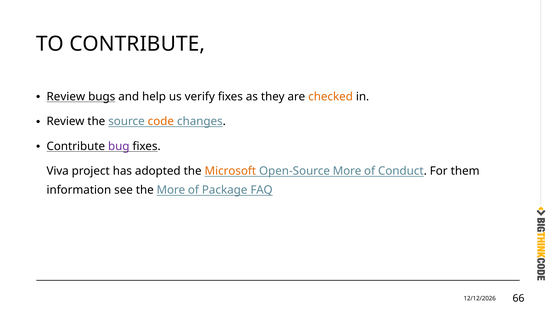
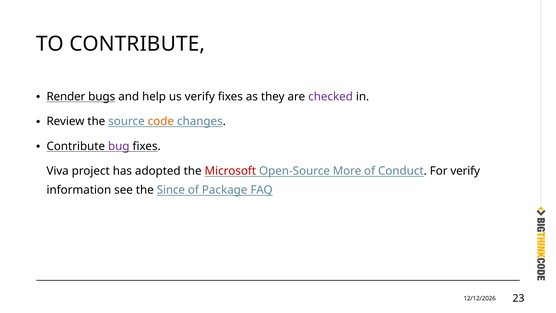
Review: Review -> Render (66, 96)
checked colour: orange -> purple (331, 96)
Microsoft colour: orange -> red (230, 171)
For them: them -> verify (465, 171)
the More: More -> Since (171, 190)
66: 66 -> 23 (519, 298)
